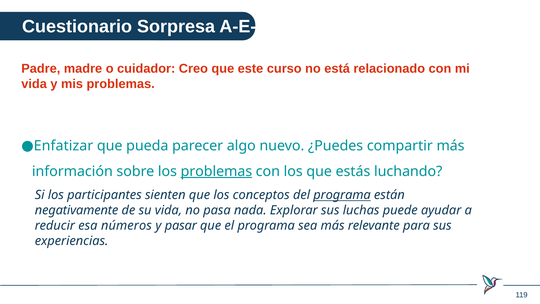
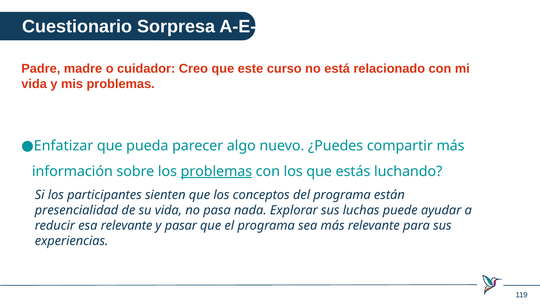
programa underline: present -> none (342, 195)
negativamente: negativamente -> presencialidad (77, 210)
esa números: números -> relevante (127, 226)
